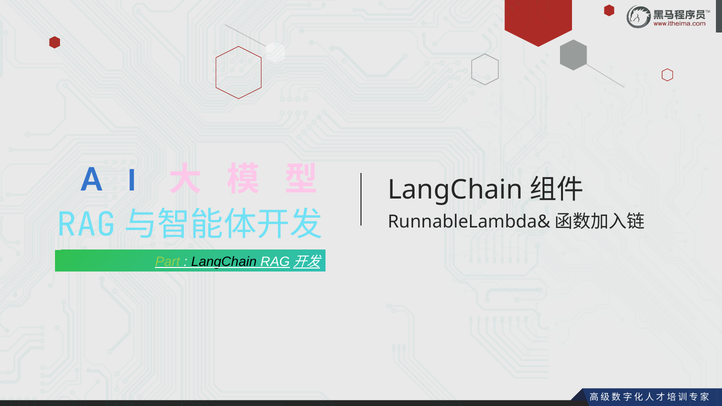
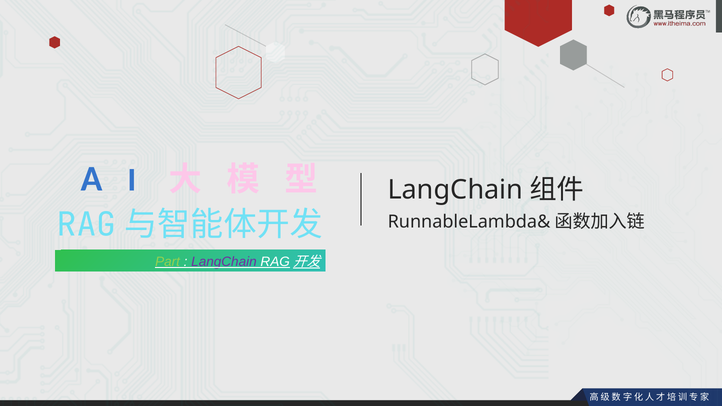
LangChain colour: black -> purple (224, 262)
